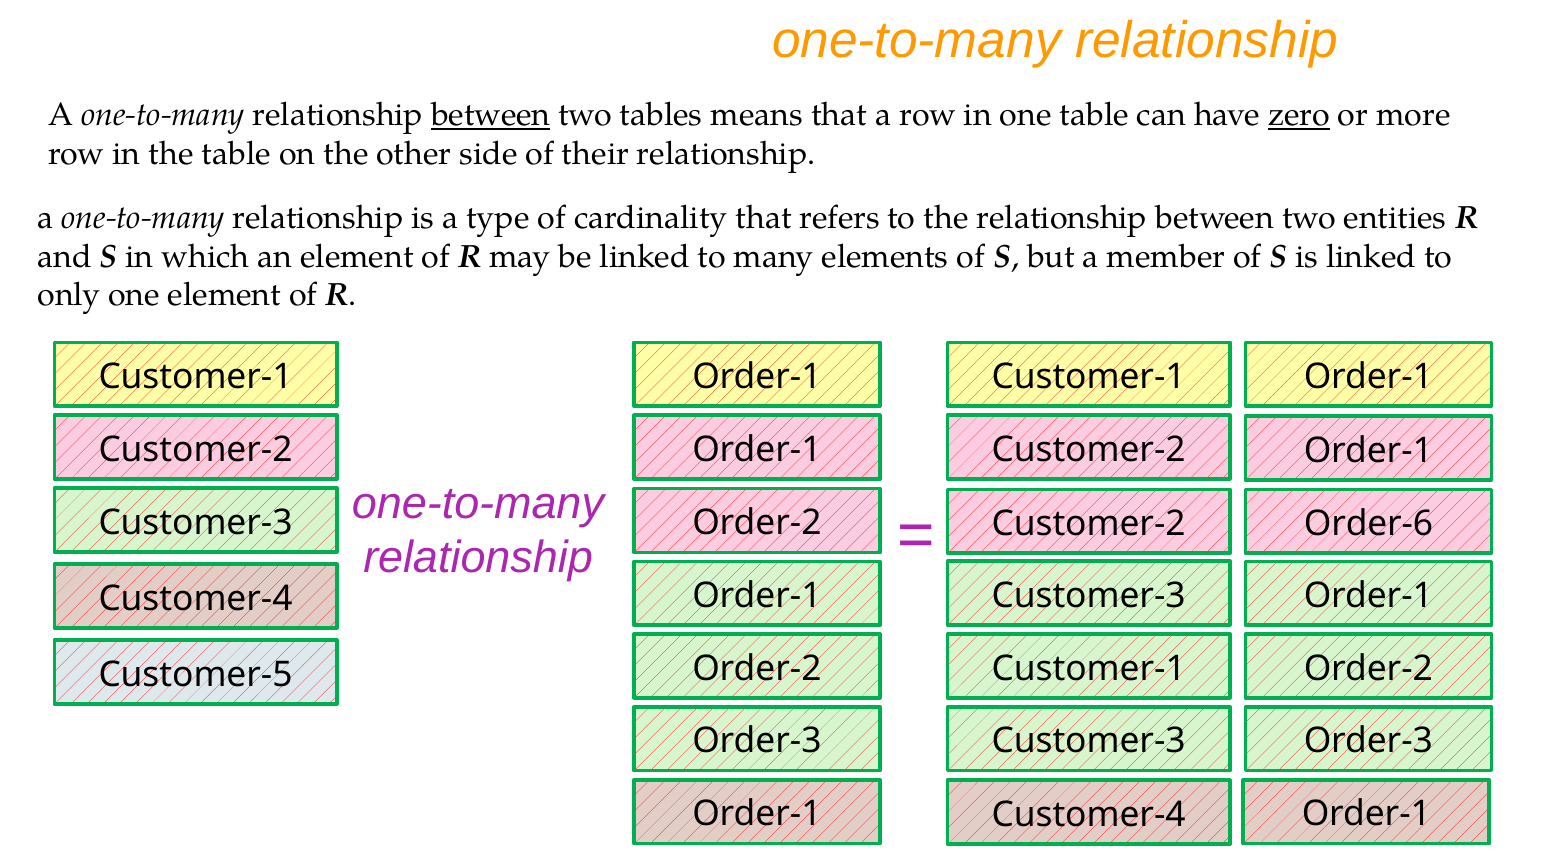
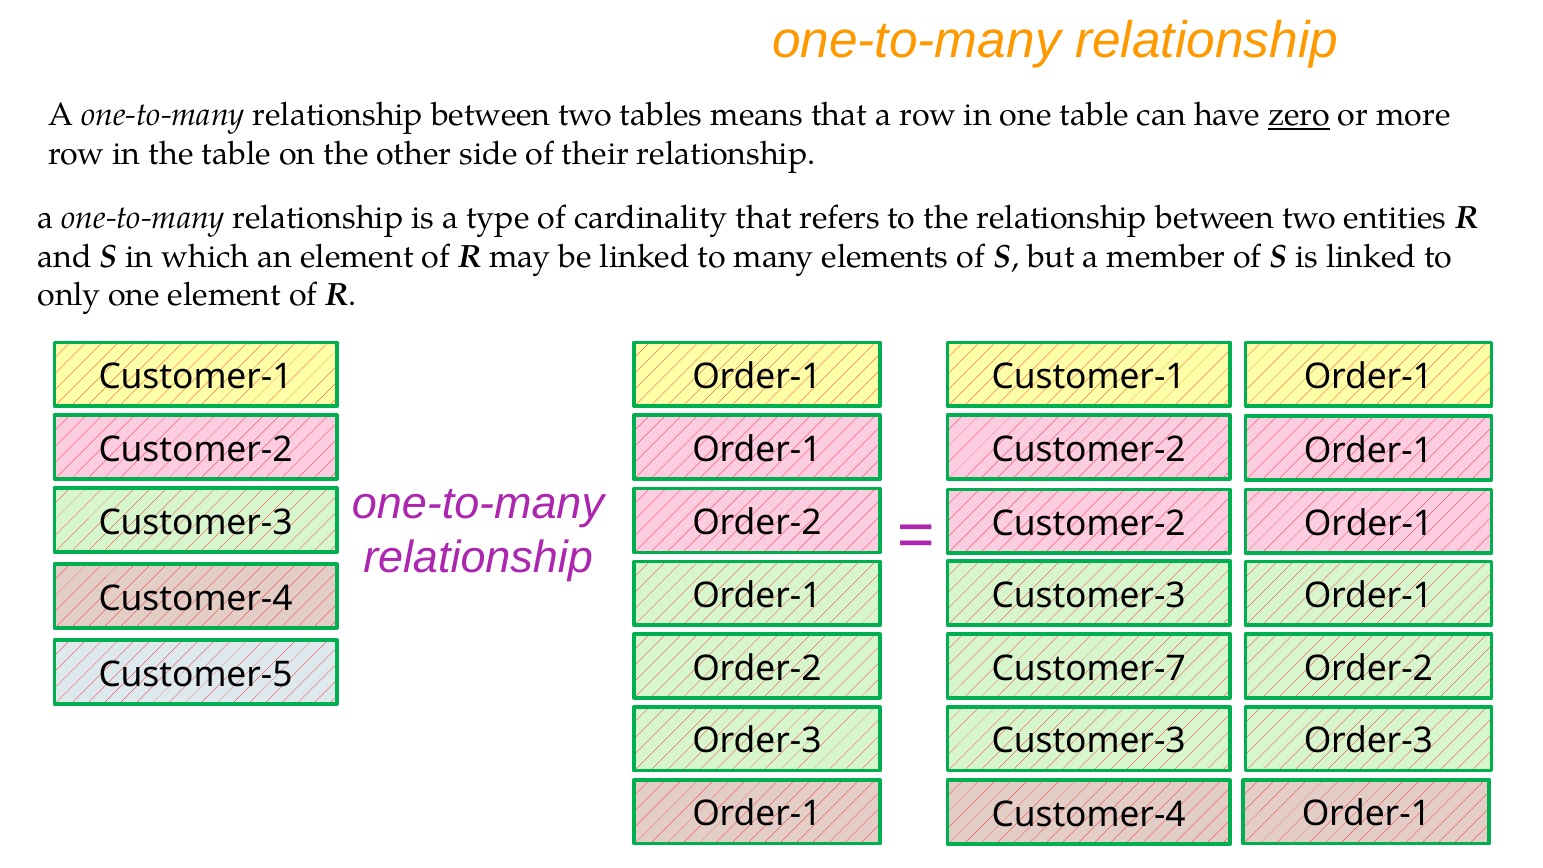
between underline: present -> none (491, 115)
Order-6: Order-6 -> Order-1 (1368, 524)
Customer-1: Customer-1 -> Customer-7 (1089, 668)
